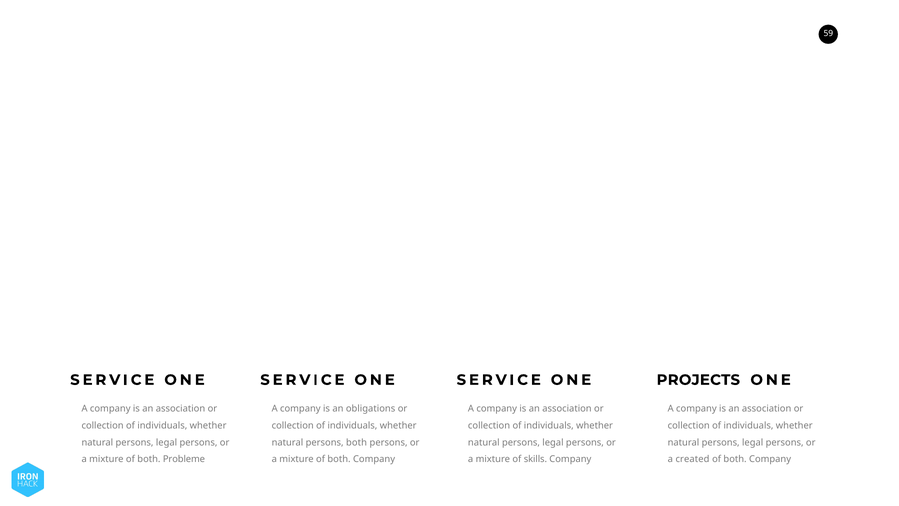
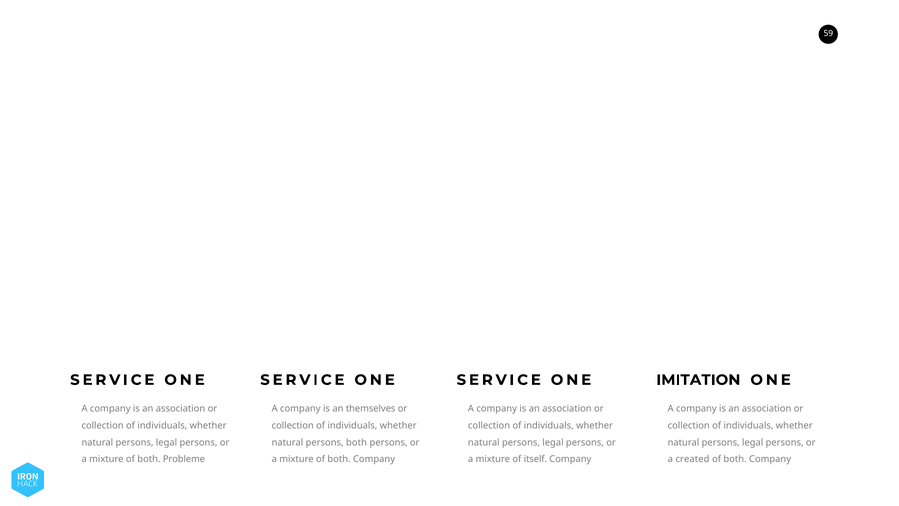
PROJECTS: PROJECTS -> IMITATION (698, 380)
obligations: obligations -> themselves (371, 409)
skills: skills -> itself (535, 459)
